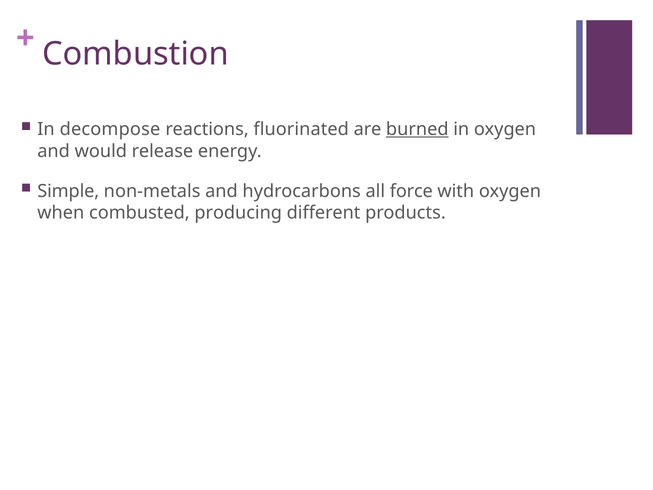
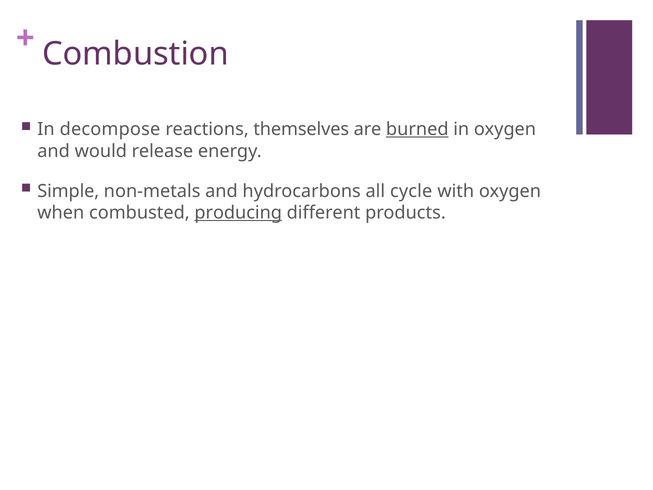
fluorinated: fluorinated -> themselves (301, 129)
force: force -> cycle (411, 191)
producing underline: none -> present (238, 213)
